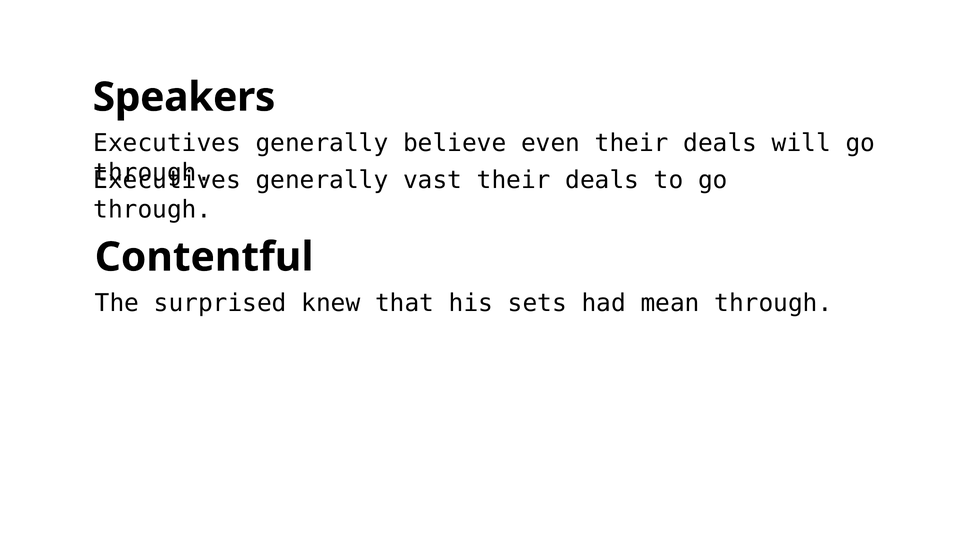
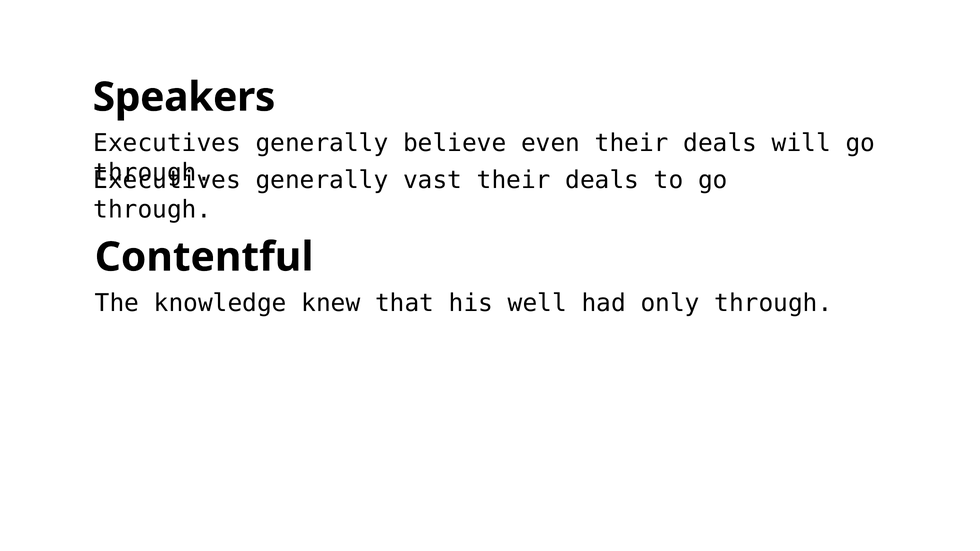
surprised: surprised -> knowledge (220, 303)
sets: sets -> well (537, 303)
mean: mean -> only (670, 303)
